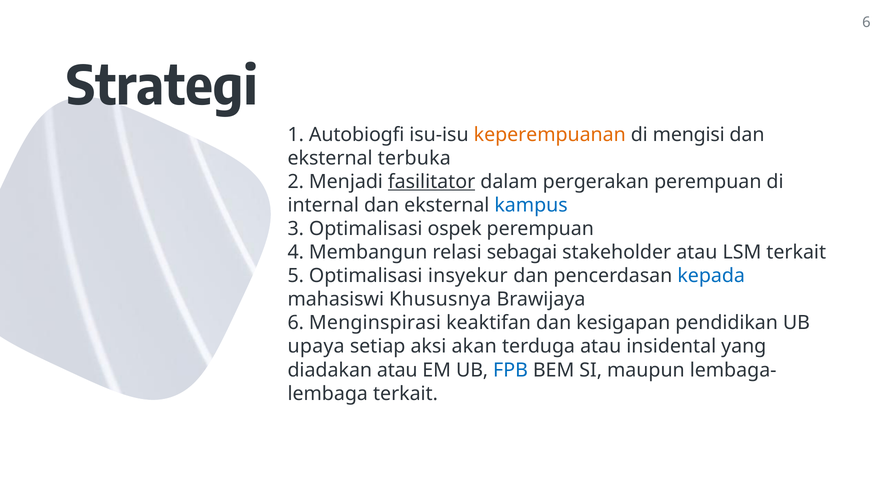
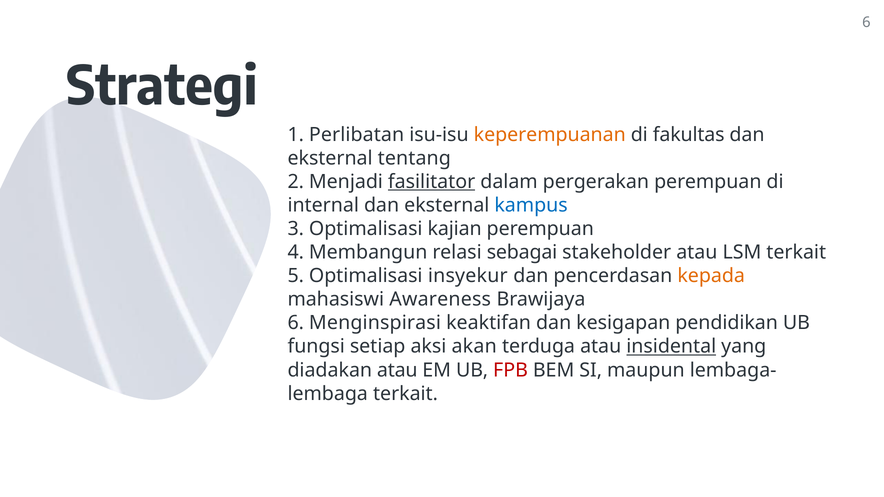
Autobiogfi: Autobiogfi -> Perlibatan (357, 135)
mengisi: mengisi -> fakultas (689, 135)
terbuka: terbuka -> tentang (414, 158)
ospek: ospek -> kajian (455, 229)
kepada colour: blue -> orange (711, 276)
Khususnya: Khususnya -> Awareness (440, 300)
upaya: upaya -> fungsi (316, 347)
insidental underline: none -> present (671, 347)
FPB colour: blue -> red (511, 370)
